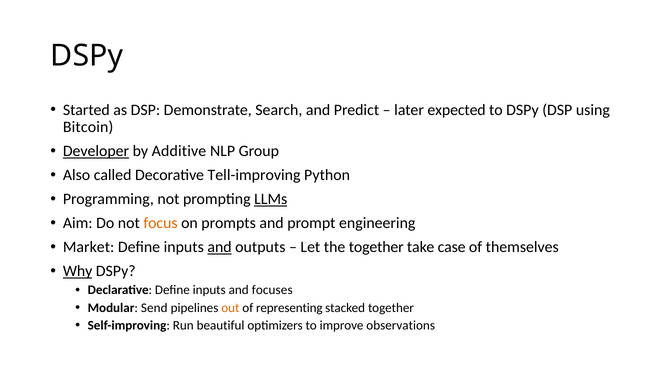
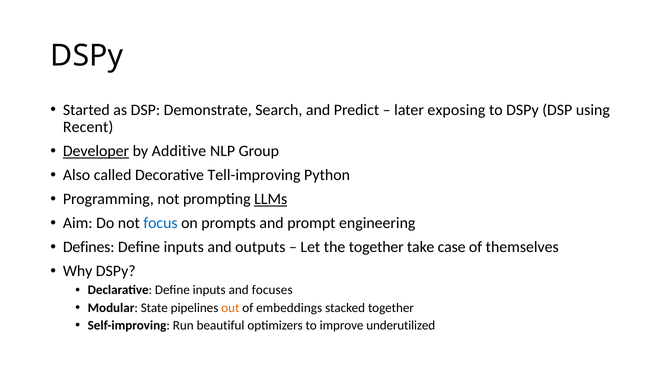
expected: expected -> exposing (456, 110)
Bitcoin: Bitcoin -> Recent (88, 127)
focus colour: orange -> blue (161, 223)
Market: Market -> Defines (89, 247)
and underline: present -> none (220, 247)
Why underline: present -> none (78, 271)
Send: Send -> State (154, 308)
representing: representing -> embeddings (289, 308)
observations: observations -> underutilized (401, 326)
